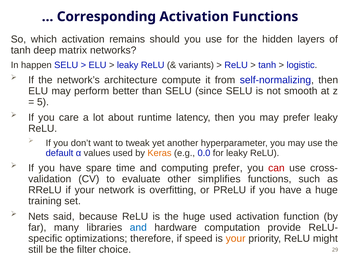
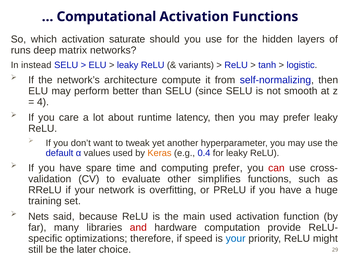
Corresponding: Corresponding -> Computational (106, 17)
remains: remains -> saturate (127, 39)
tanh: tanh -> runs (21, 50)
happen: happen -> instead (36, 65)
5: 5 -> 4 (43, 102)
0.0: 0.0 -> 0.4 (204, 153)
the huge: huge -> main (194, 216)
and colour: blue -> red (138, 227)
your colour: orange -> blue (236, 238)
filter: filter -> later (87, 249)
